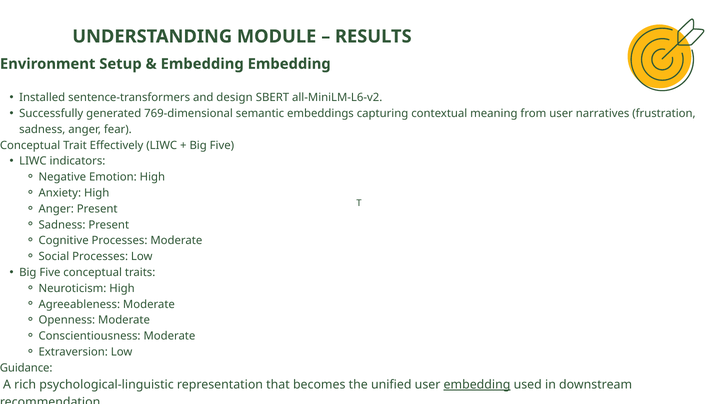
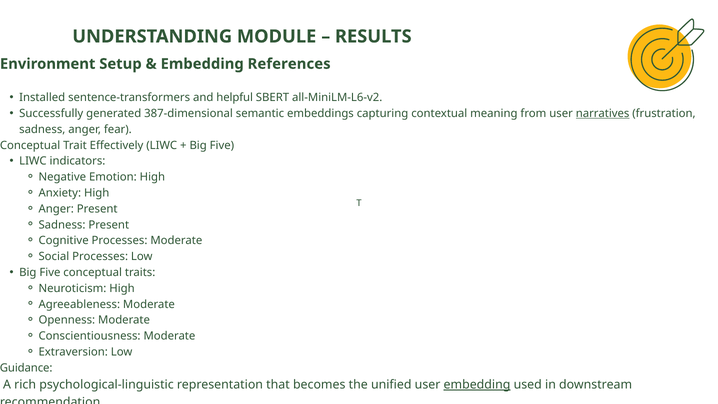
Embedding Embedding: Embedding -> References (289, 64)
design: design -> helpful (235, 98)
769-dimensional: 769-dimensional -> 387-dimensional (189, 113)
narratives underline: none -> present (603, 113)
